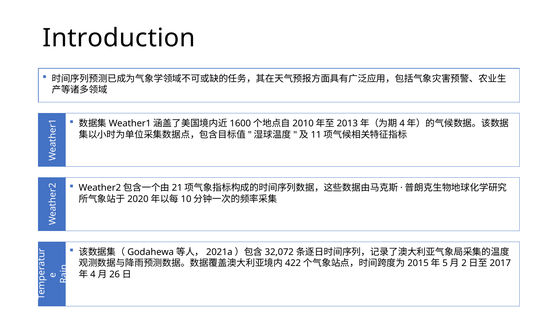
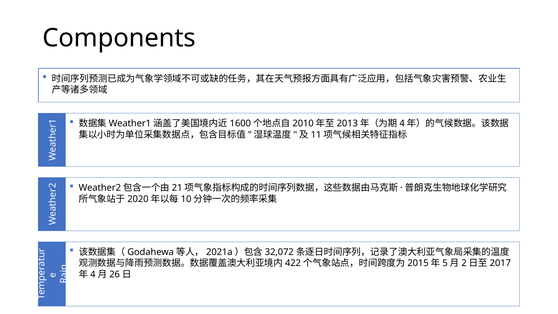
Introduction: Introduction -> Components (119, 38)
